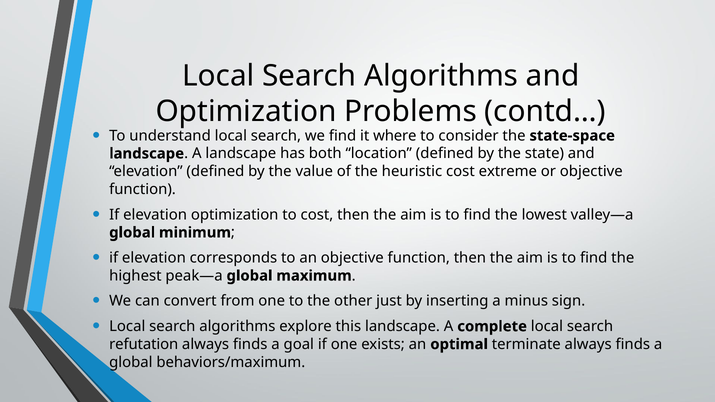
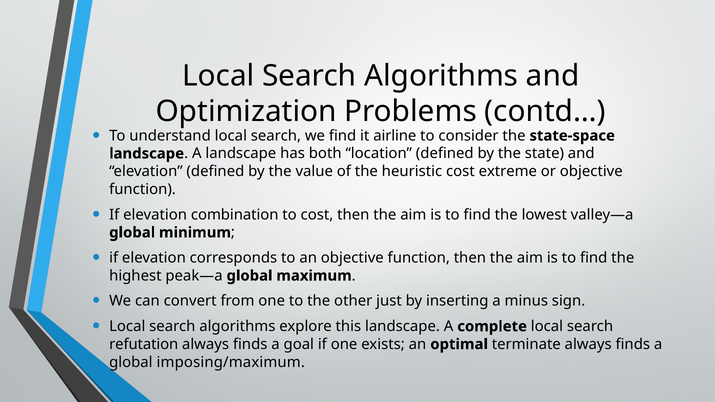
where: where -> airline (395, 136)
elevation optimization: optimization -> combination (235, 215)
behaviors/maximum: behaviors/maximum -> imposing/maximum (231, 362)
